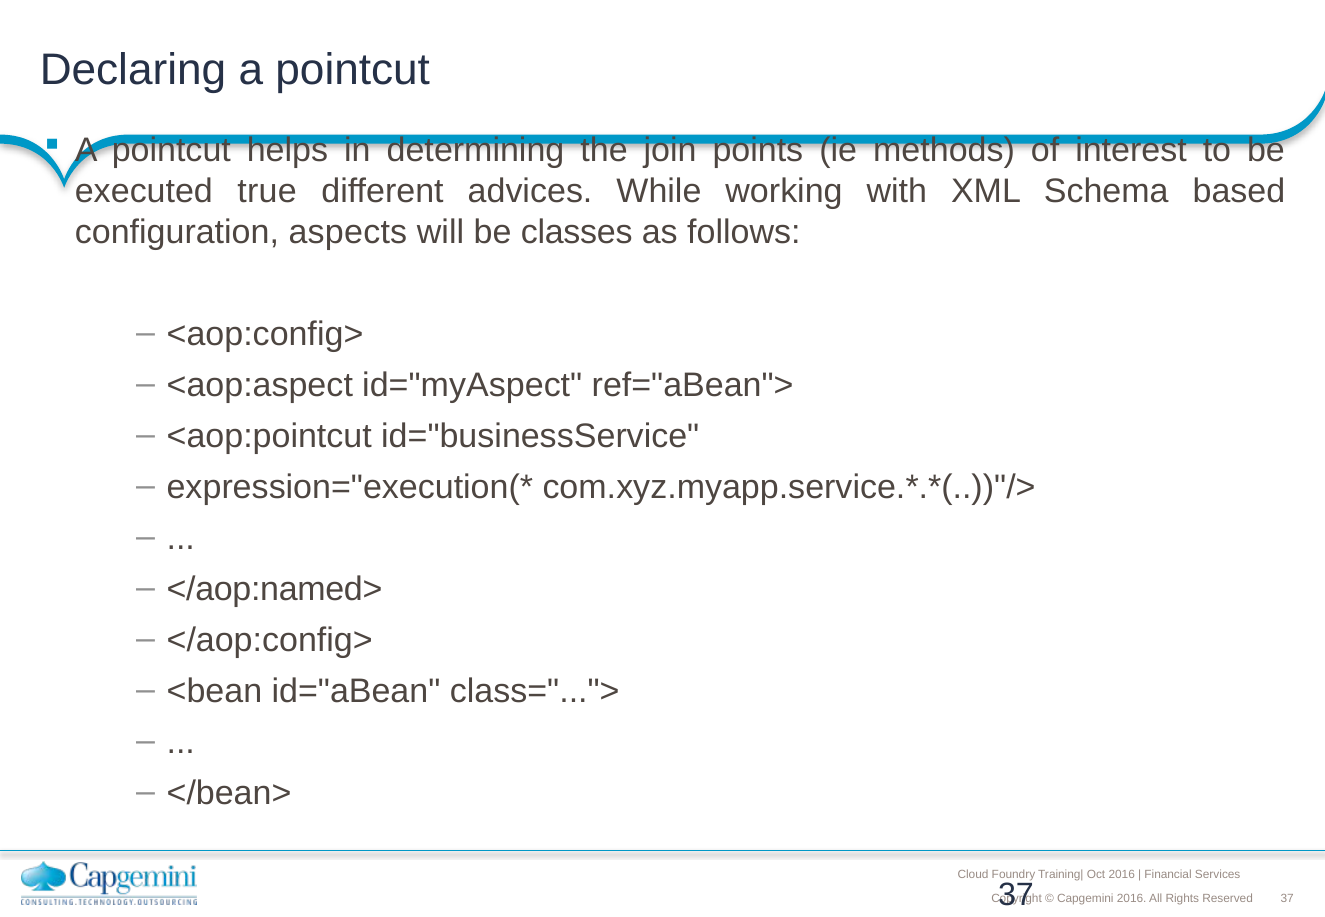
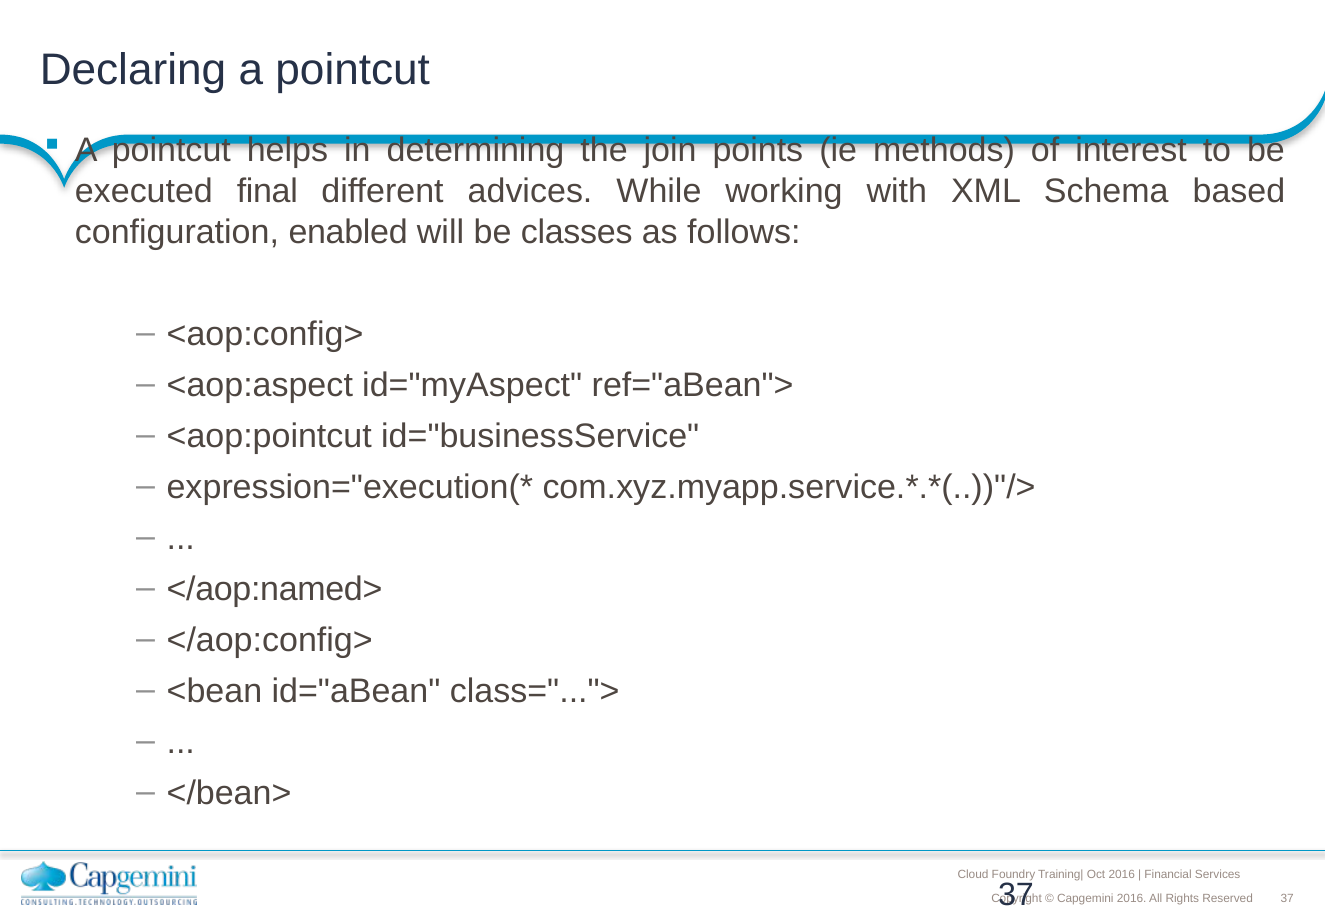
true: true -> final (267, 191)
aspects: aspects -> enabled (348, 232)
